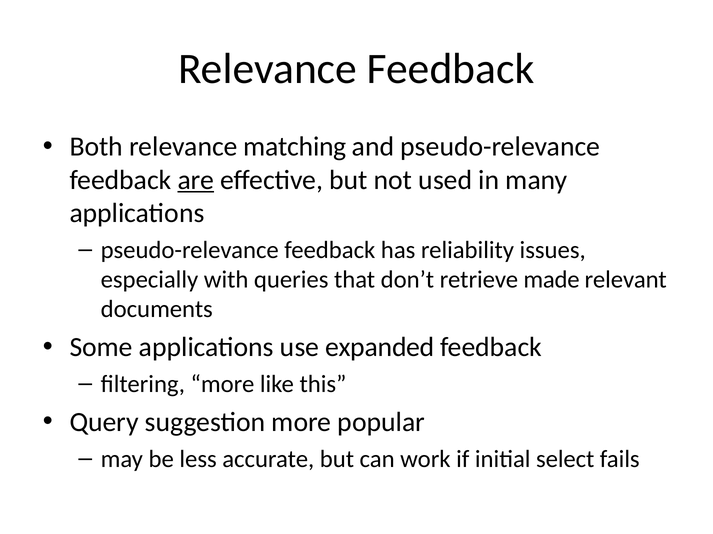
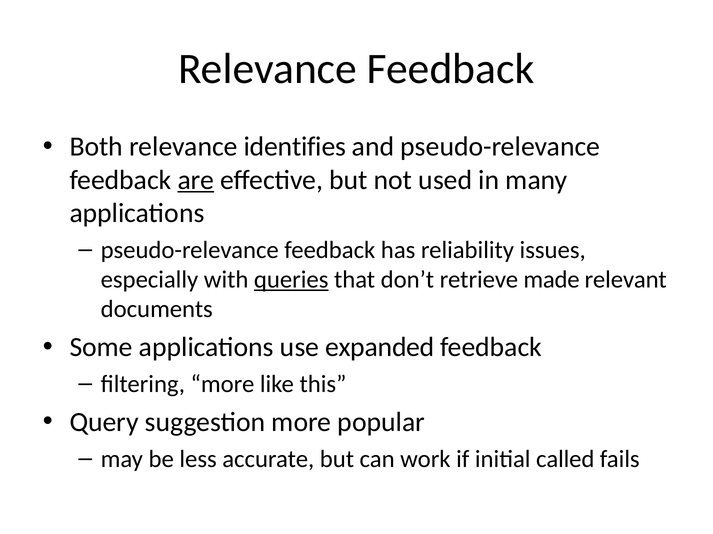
matching: matching -> identifies (295, 147)
queries underline: none -> present (291, 280)
select: select -> called (565, 460)
